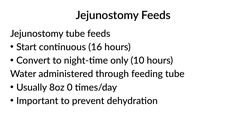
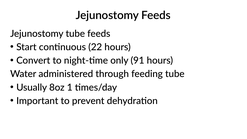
16: 16 -> 22 (95, 47)
10: 10 -> 91 (137, 61)
0: 0 -> 1 (70, 87)
